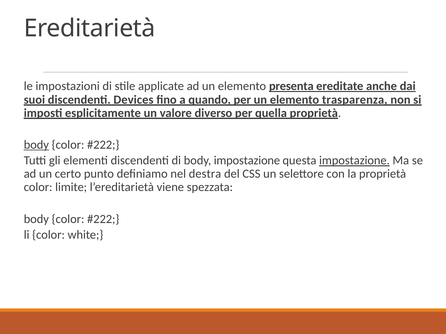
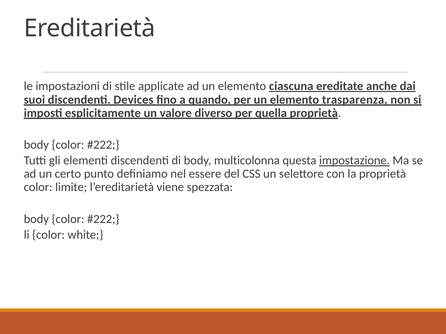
presenta: presenta -> ciascuna (291, 86)
body underline: present -> none (36, 145)
body impostazione: impostazione -> multicolonna (247, 161)
destra: destra -> essere (205, 174)
